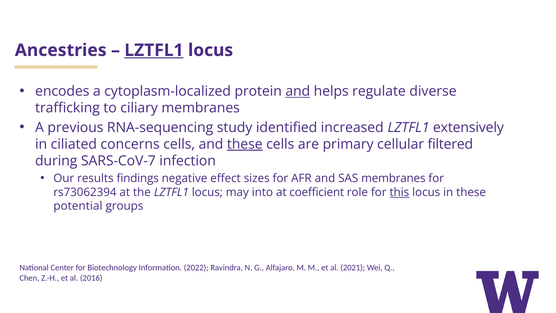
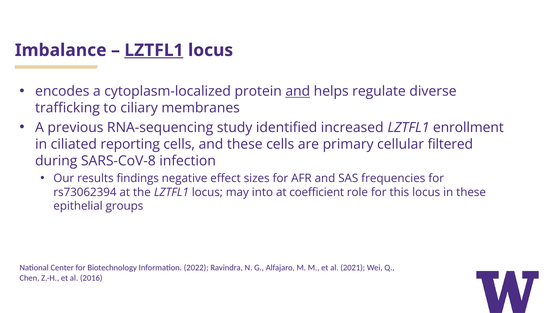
Ancestries: Ancestries -> Imbalance (61, 50)
extensively: extensively -> enrollment (468, 127)
concerns: concerns -> reporting (130, 144)
these underline: present -> none (245, 144)
SARS-CoV-7: SARS-CoV-7 -> SARS-CoV-8 (118, 161)
SAS membranes: membranes -> frequencies (393, 178)
this underline: present -> none (399, 192)
potential: potential -> epithelial (78, 206)
